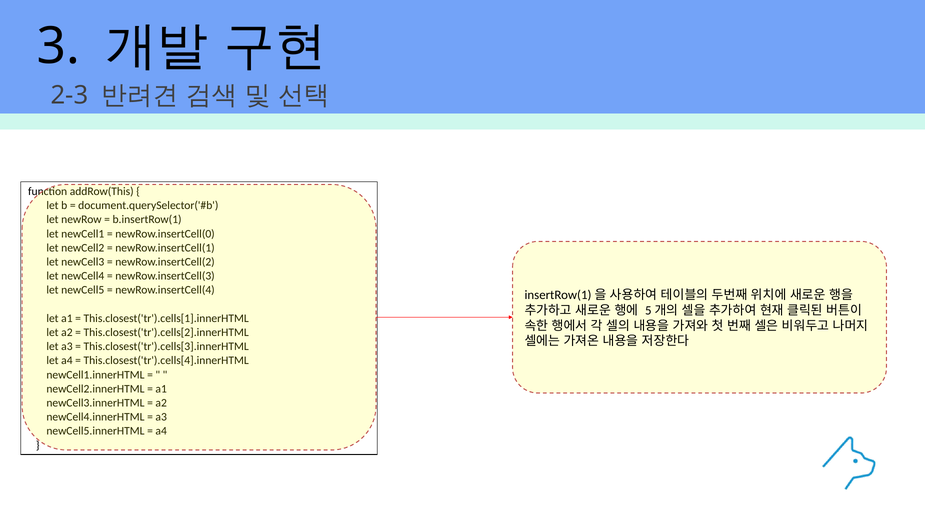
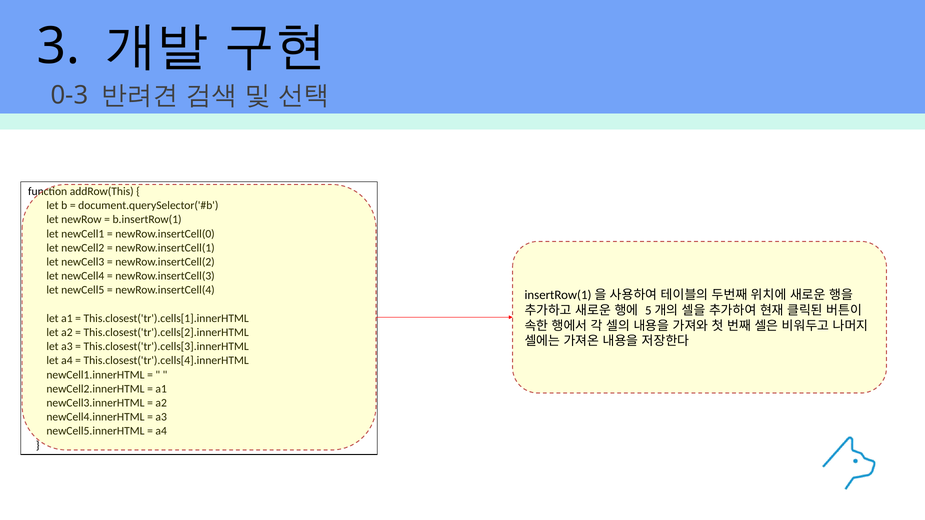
2-3: 2-3 -> 0-3 (70, 95)
